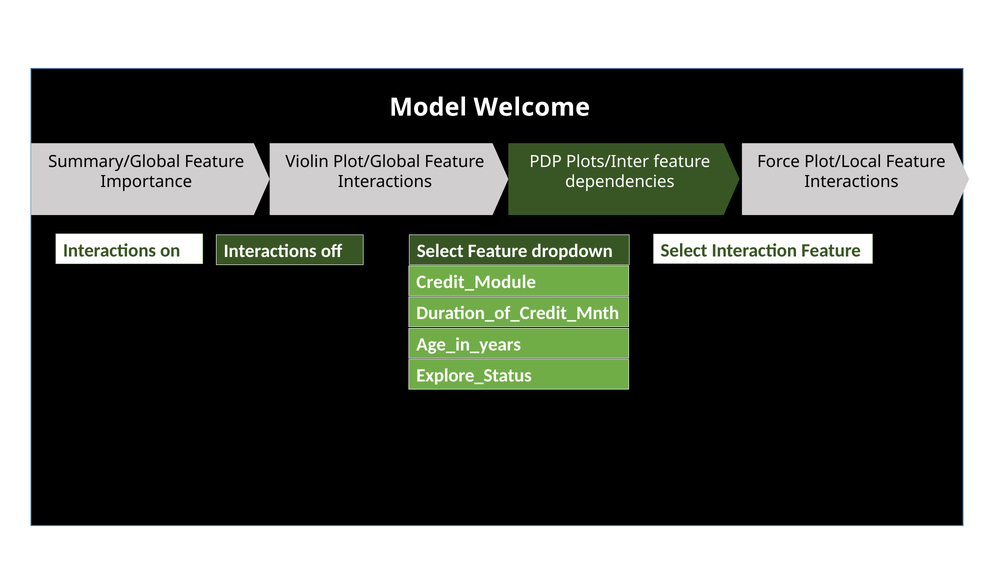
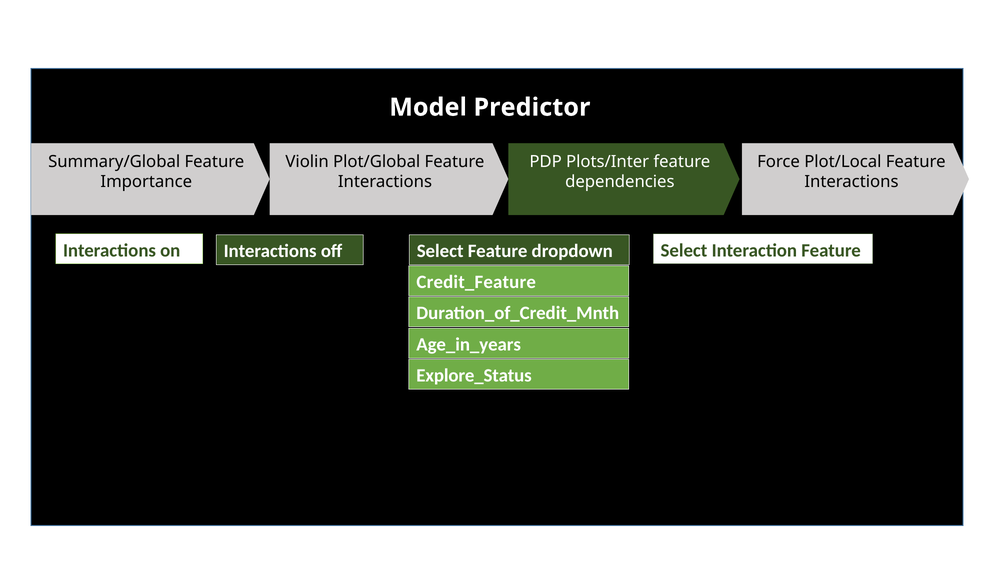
Welcome: Welcome -> Predictor (532, 107)
Credit_Module: Credit_Module -> Credit_Feature (476, 282)
